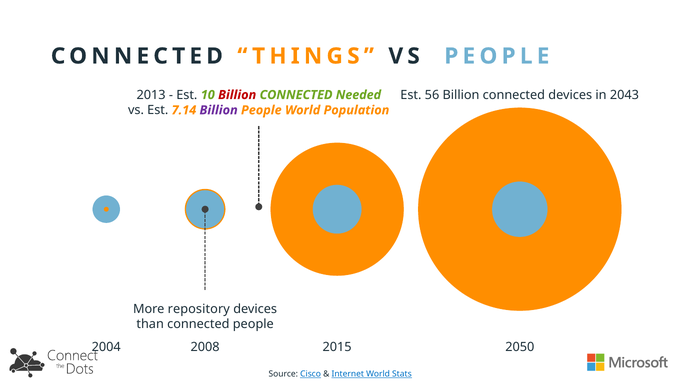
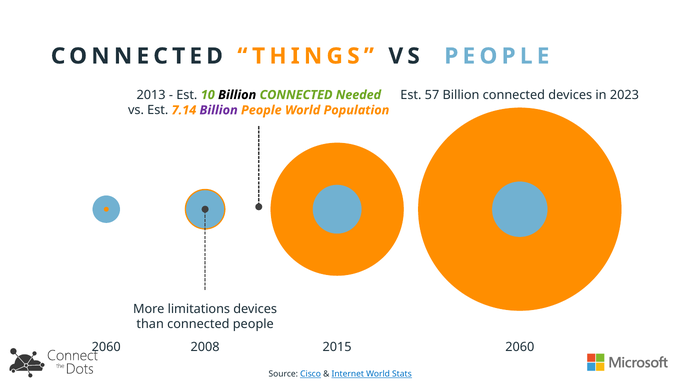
56: 56 -> 57 (432, 95)
2043: 2043 -> 2023 (624, 95)
Billion colour: red -> black (237, 95)
repository: repository -> limitations (199, 309)
2004: 2004 -> 2060 (106, 348)
2015 2050: 2050 -> 2060 (520, 348)
